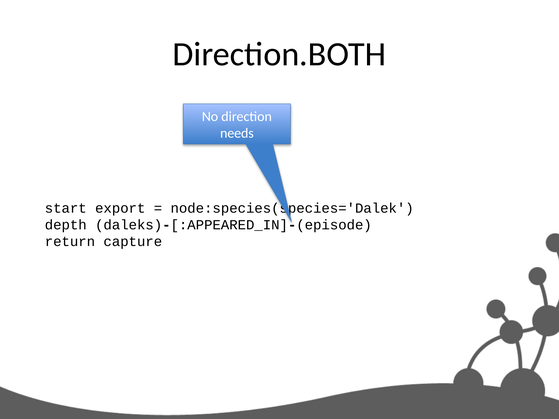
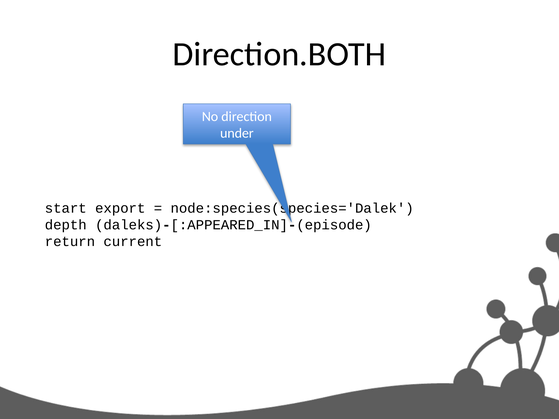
needs: needs -> under (237, 133)
capture: capture -> current (133, 242)
